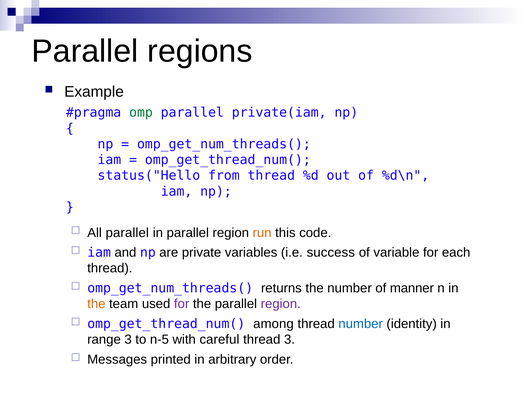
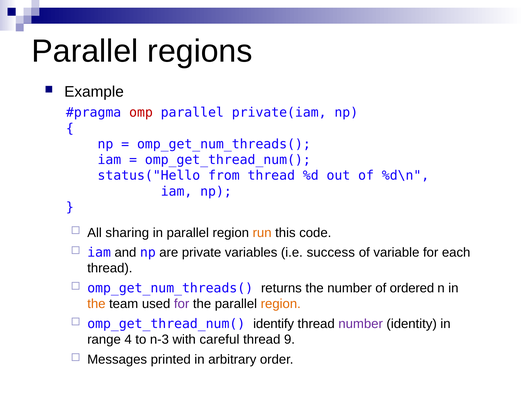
omp colour: green -> red (141, 113)
All parallel: parallel -> sharing (127, 233)
manner: manner -> ordered (412, 288)
region colour: purple -> orange (281, 304)
among: among -> identify (274, 324)
number colour: blue -> purple (361, 324)
range 3: 3 -> 4 (128, 339)
n-5: n-5 -> n-3 (159, 339)
thread 3: 3 -> 9 (289, 339)
